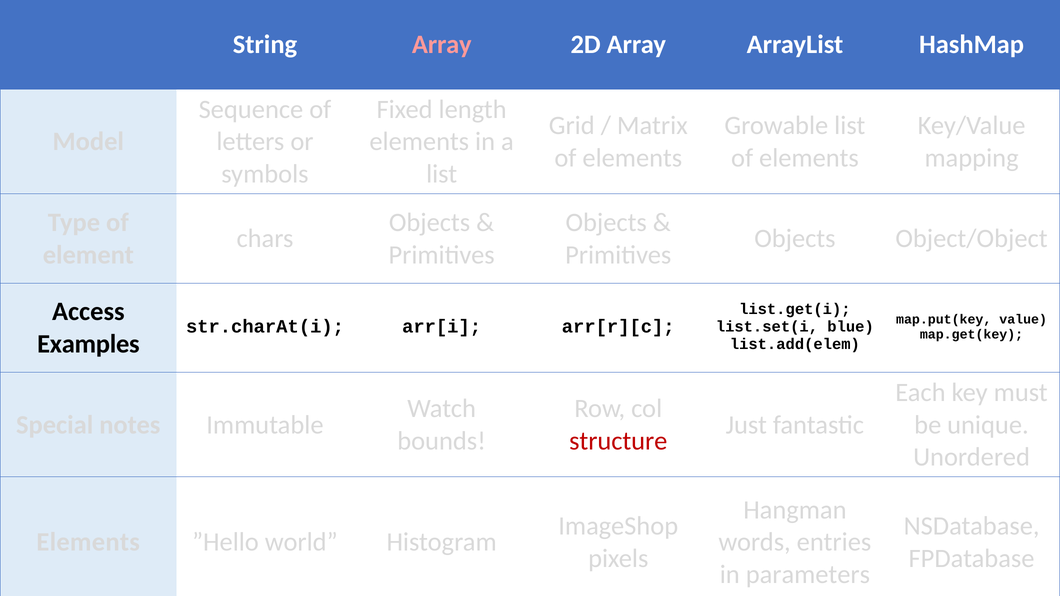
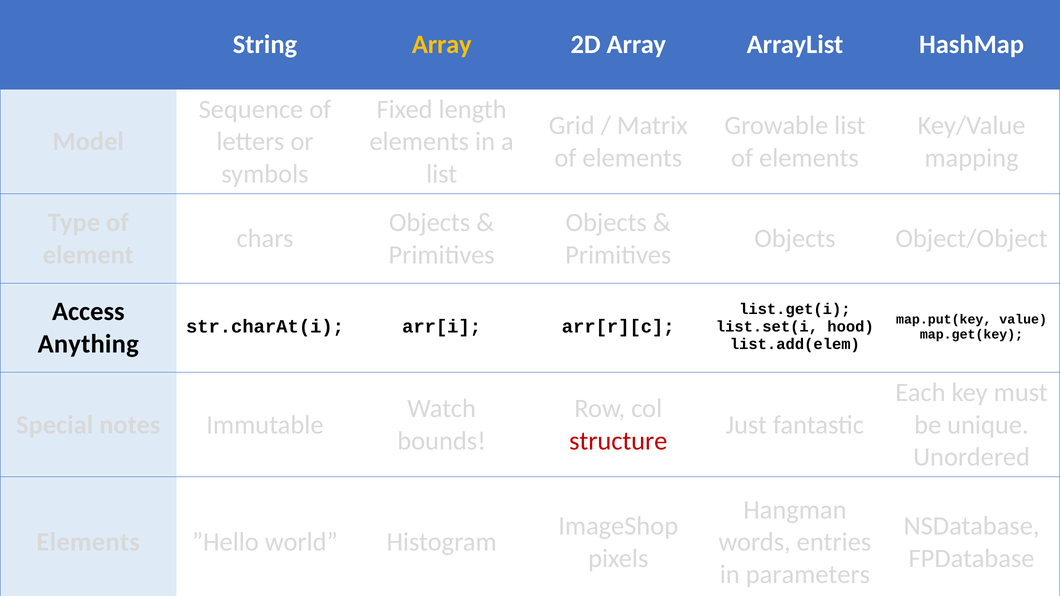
Array colour: pink -> yellow (442, 45)
blue: blue -> hood (851, 327)
Examples: Examples -> Anything (88, 344)
